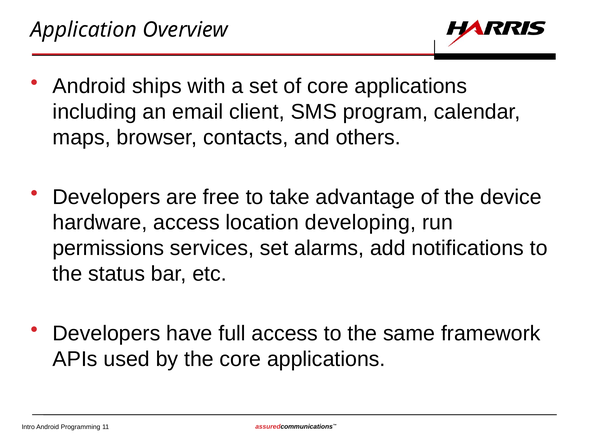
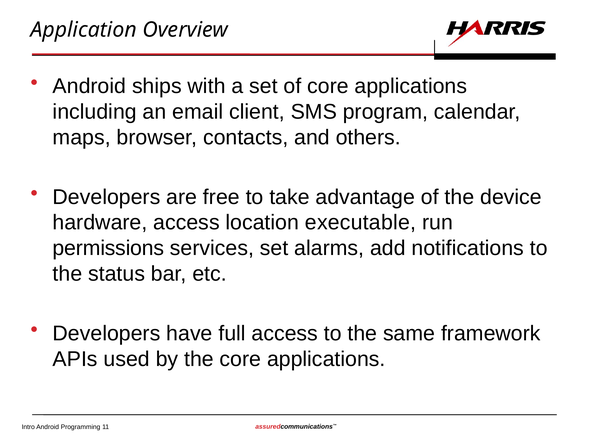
developing: developing -> executable (360, 222)
